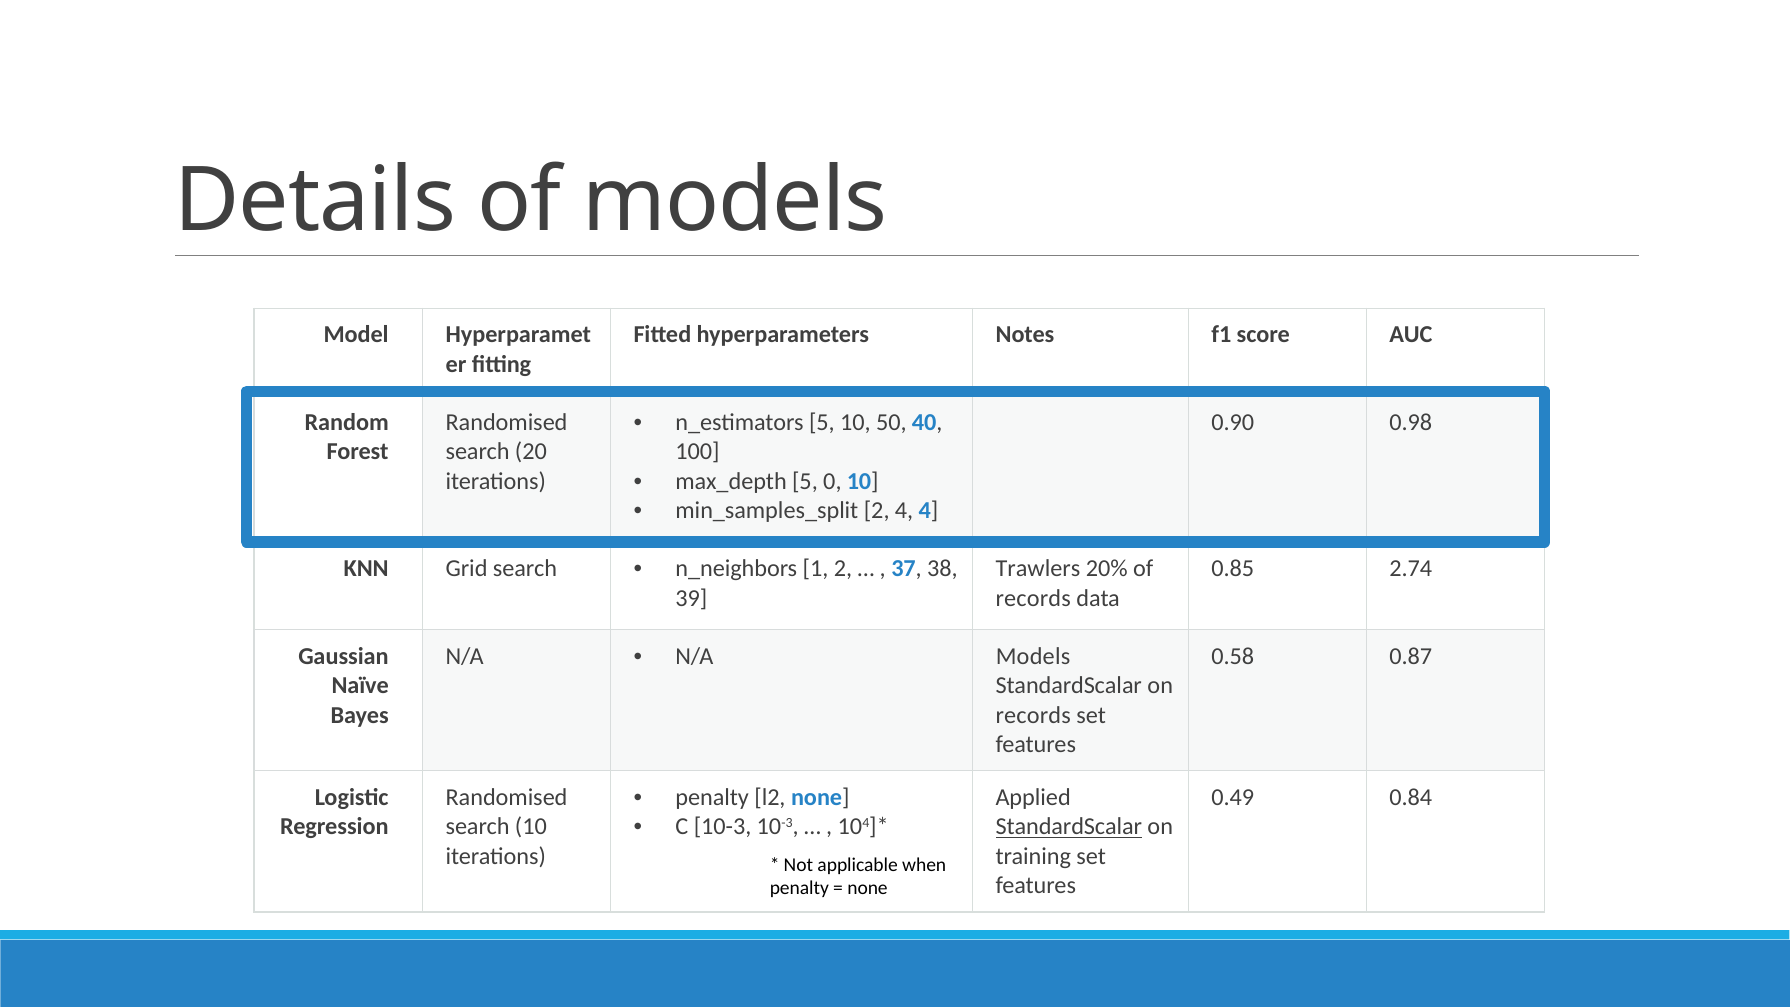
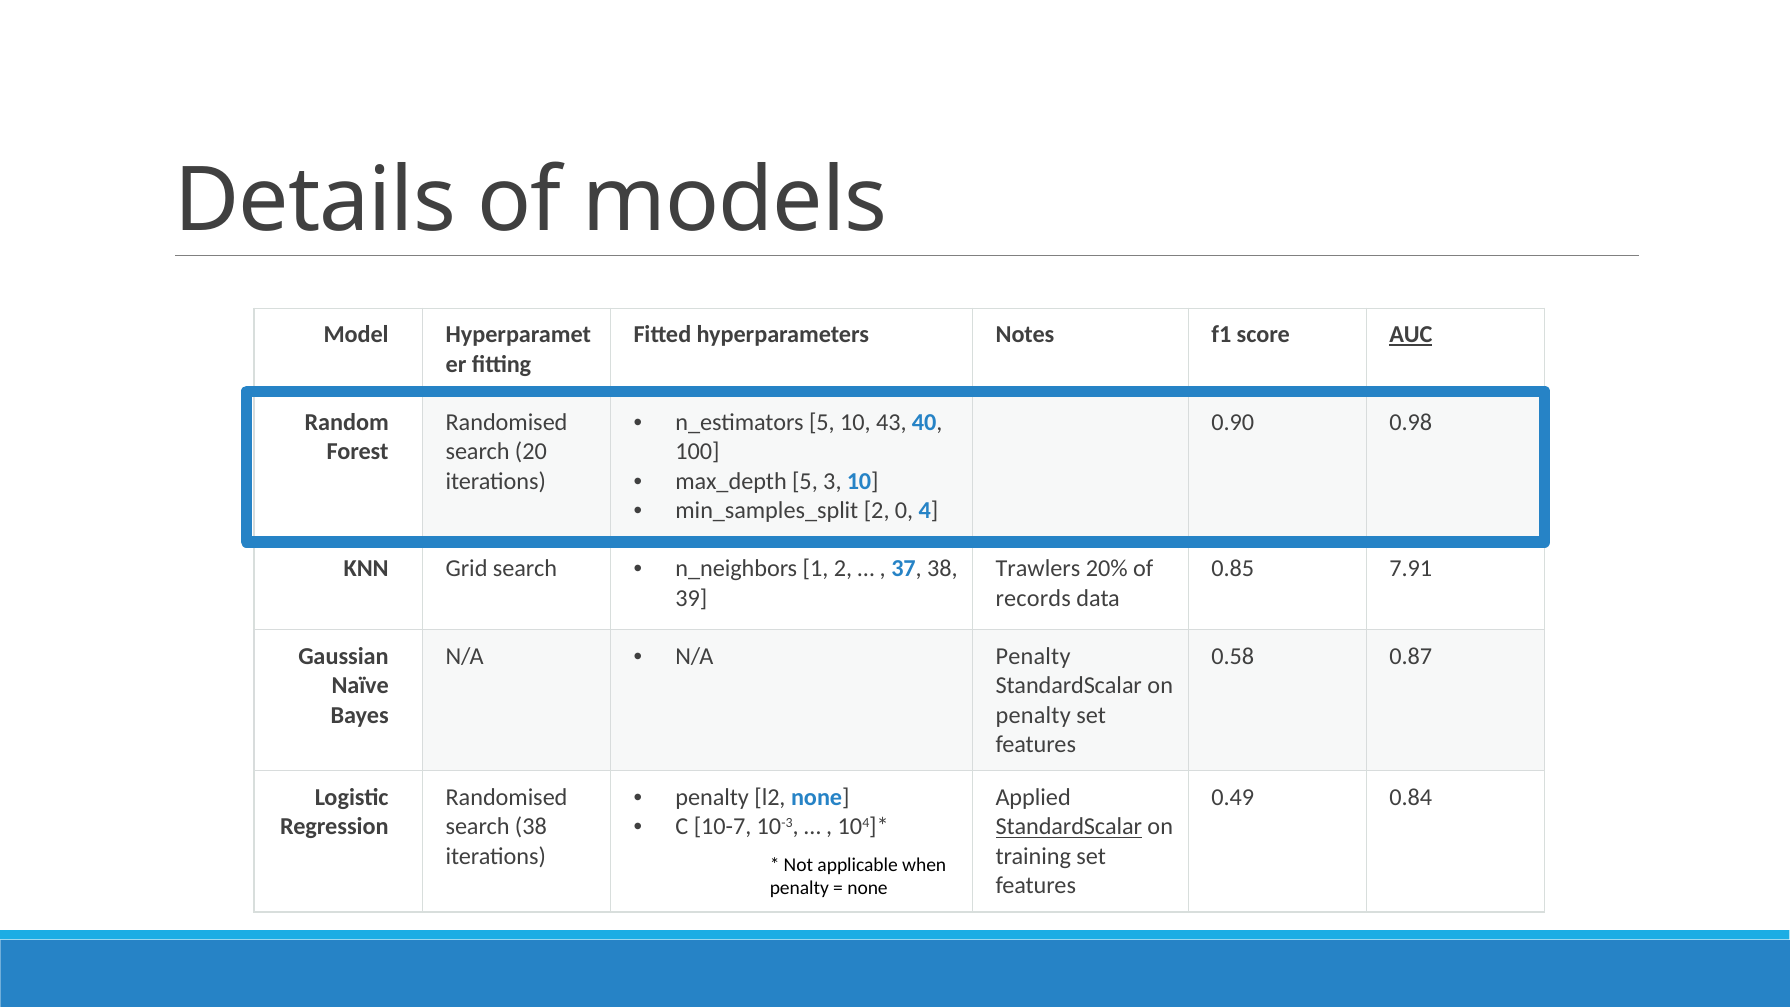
AUC underline: none -> present (1411, 335)
50: 50 -> 43 (891, 422)
0: 0 -> 3 (832, 481)
2 4: 4 -> 0 (904, 511)
2.74: 2.74 -> 7.91 (1411, 569)
N/A Models: Models -> Penalty (1033, 656)
records: records -> penalty (1033, 715)
C 10-3: 10-3 -> 10-7 (723, 827)
search 10: 10 -> 38 (531, 827)
